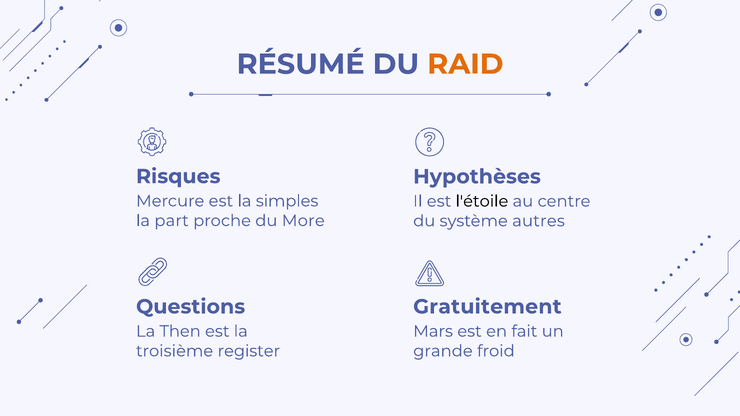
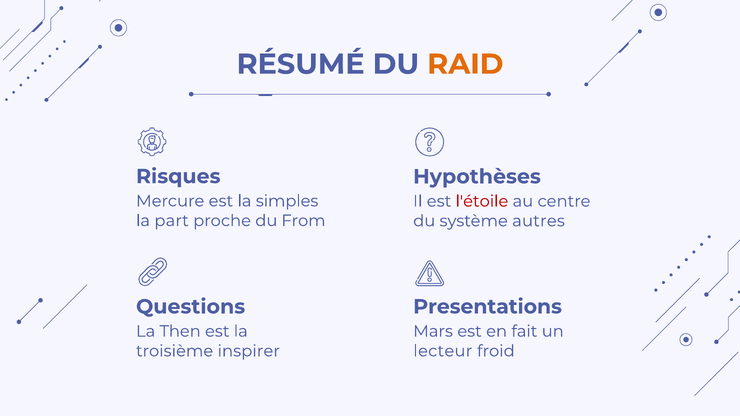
l'étoile colour: black -> red (482, 201)
More: More -> From (303, 221)
Gratuitement: Gratuitement -> Presentations (488, 307)
register: register -> inspirer (249, 351)
grande: grande -> lecteur (443, 351)
